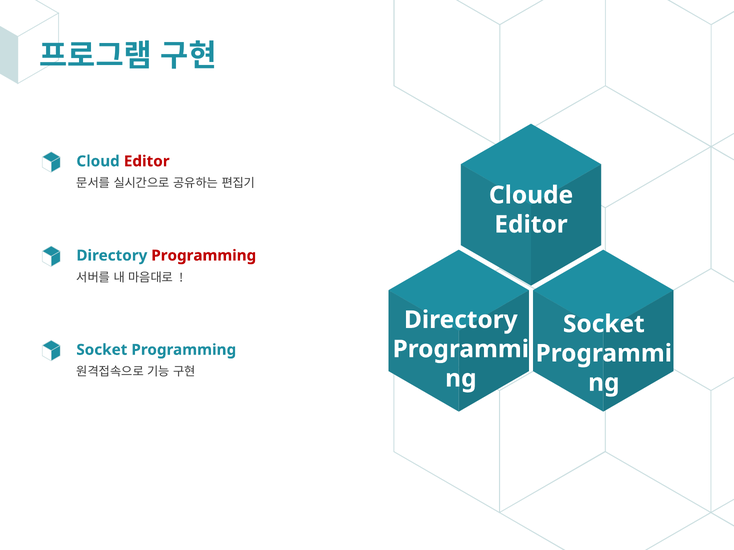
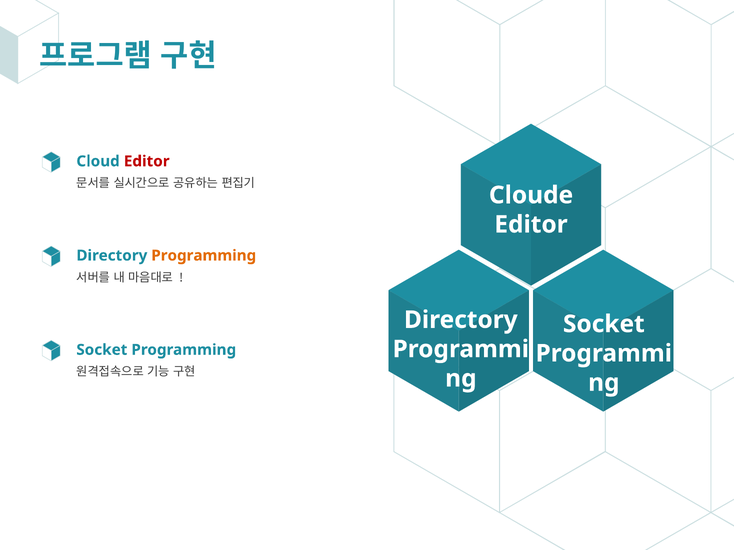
Programming colour: red -> orange (204, 256)
